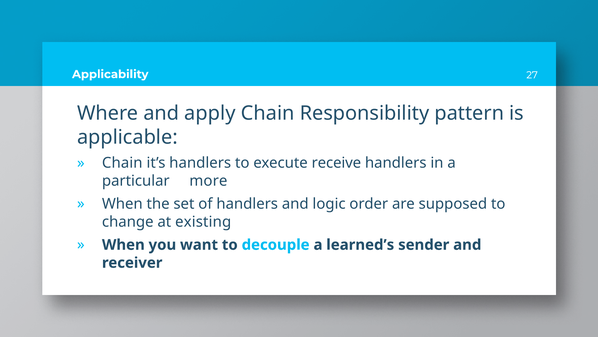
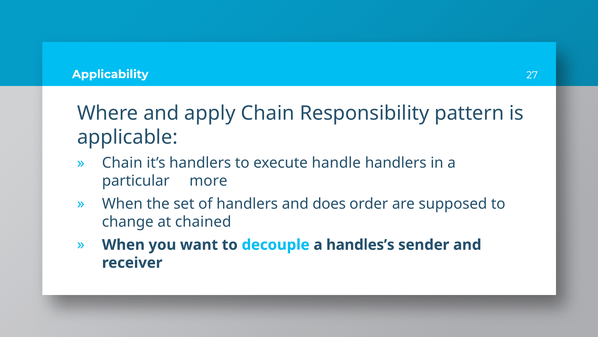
receive: receive -> handle (336, 163)
logic: logic -> does (329, 204)
existing: existing -> chained (203, 221)
learned’s: learned’s -> handles’s (360, 244)
